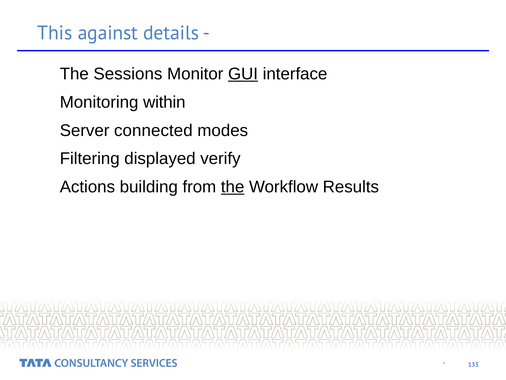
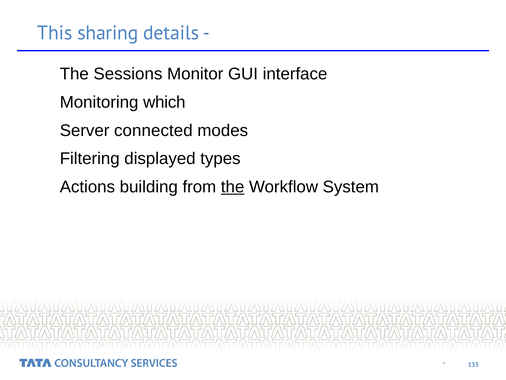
against: against -> sharing (108, 33)
GUI underline: present -> none (243, 74)
within: within -> which (164, 102)
verify: verify -> types (220, 158)
Results: Results -> System (351, 187)
